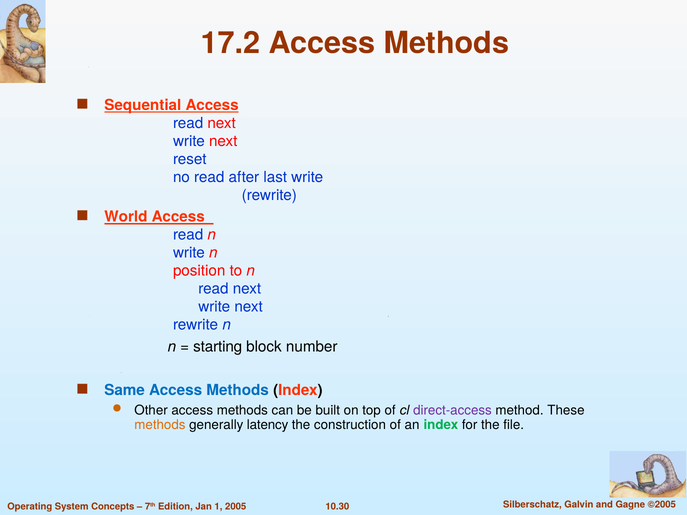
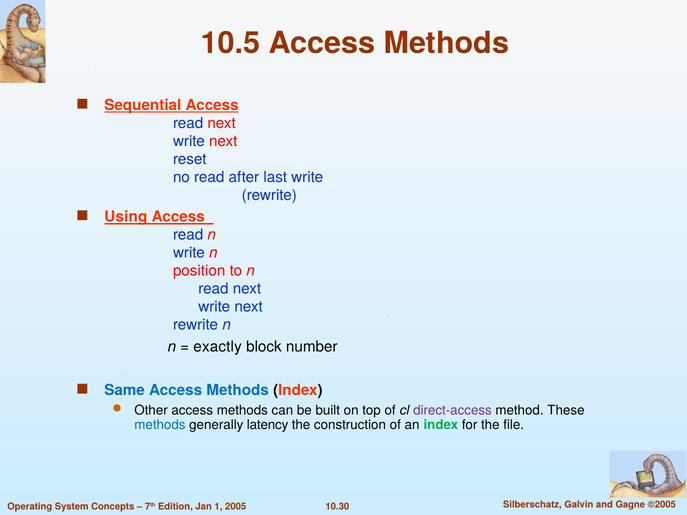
17.2: 17.2 -> 10.5 (230, 43)
World: World -> Using (126, 217)
starting: starting -> exactly (218, 347)
methods colour: orange -> blue (160, 425)
